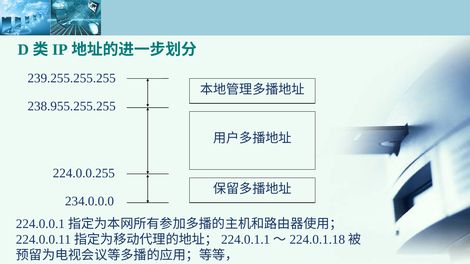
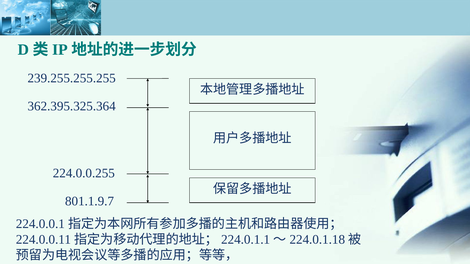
238.955.255.255: 238.955.255.255 -> 362.395.325.364 (72, 106)
234.0.0.0: 234.0.0.0 -> 801.1.9.7 (90, 201)
